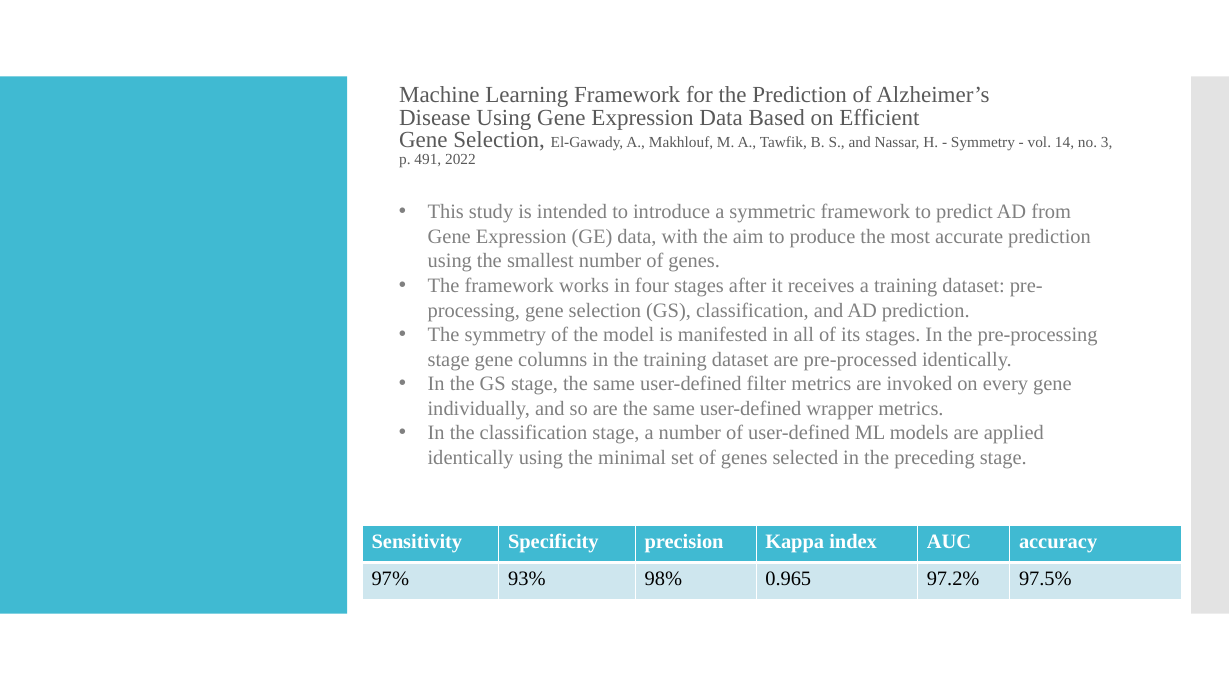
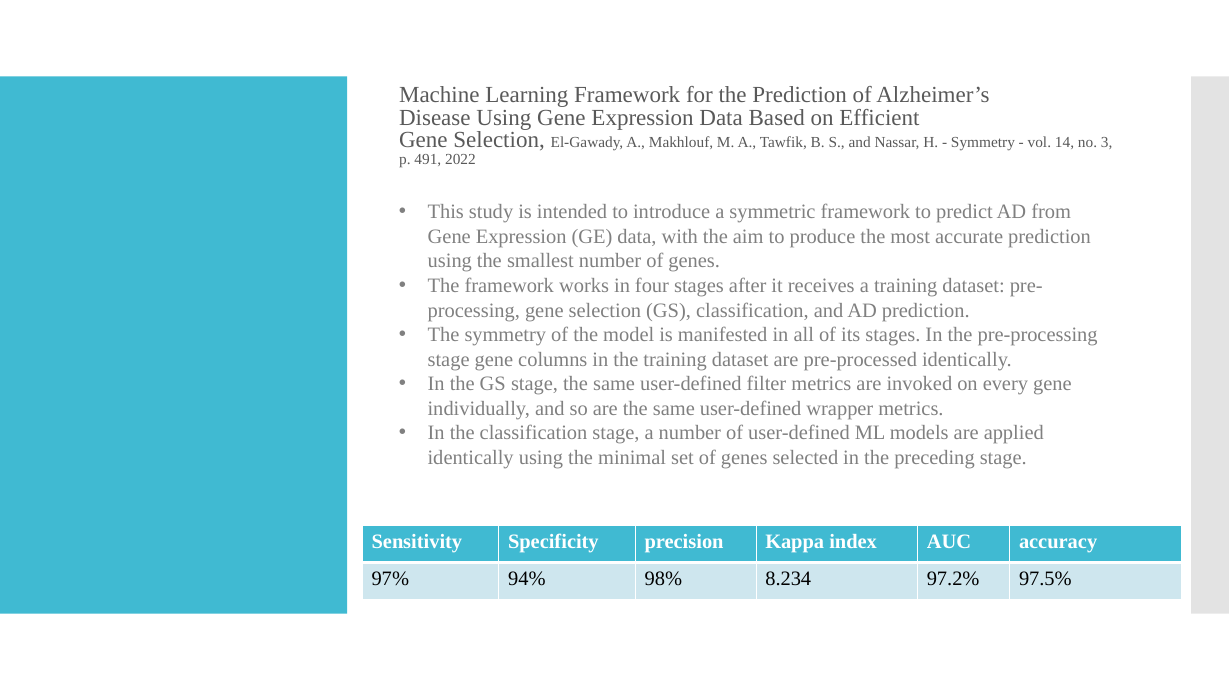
93%: 93% -> 94% (527, 579)
0.965: 0.965 -> 8.234 (788, 579)
